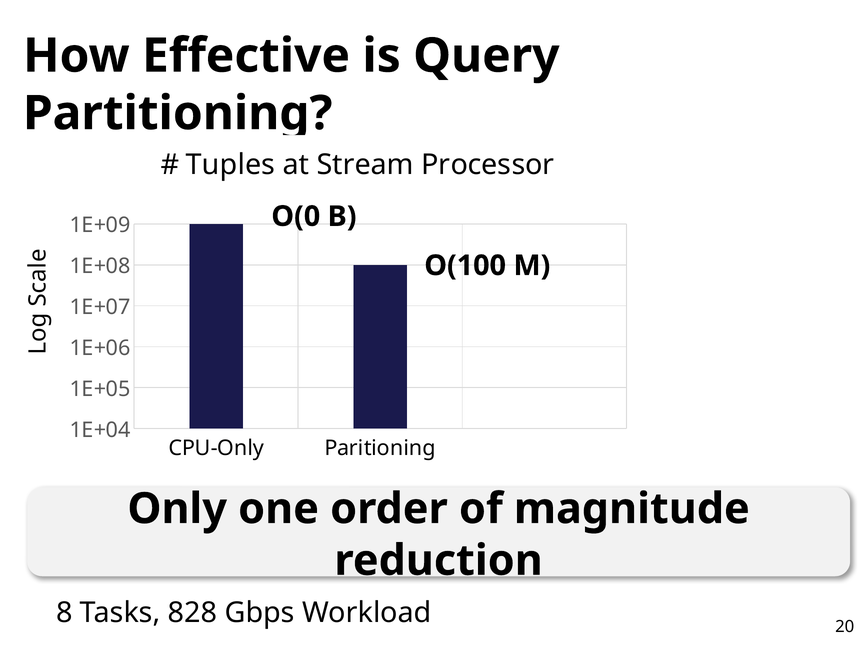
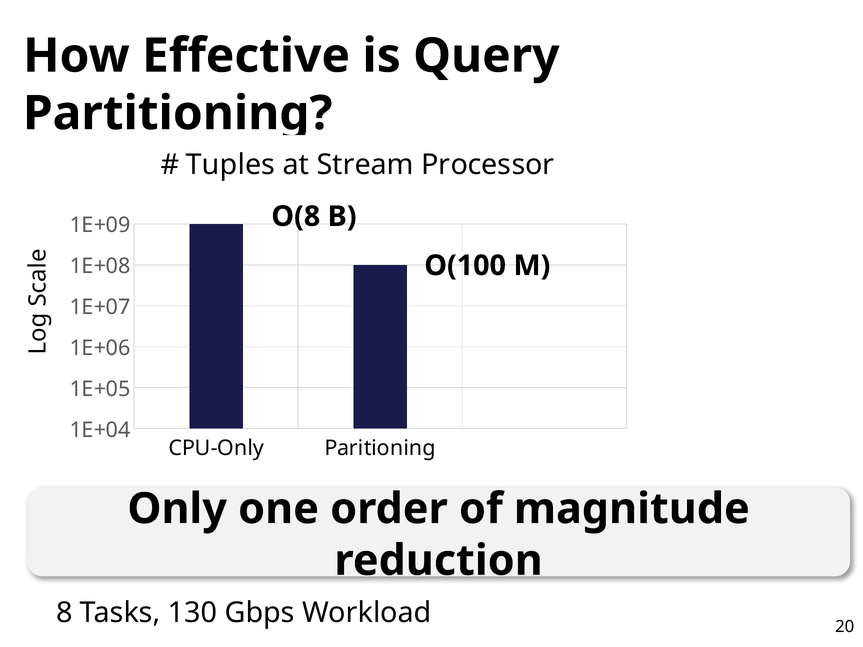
O(0: O(0 -> O(8 (296, 217)
828: 828 -> 130 (192, 613)
